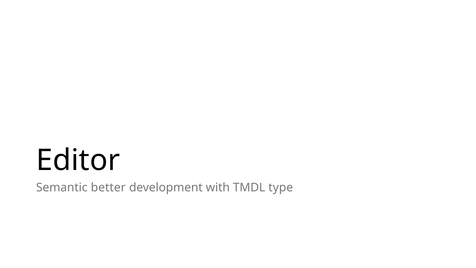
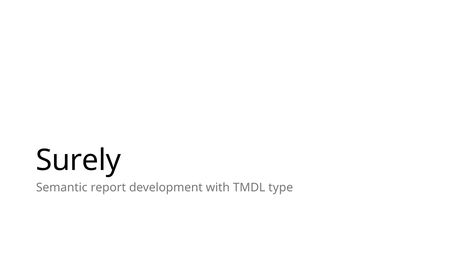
Editor: Editor -> Surely (78, 160)
better: better -> report (108, 187)
